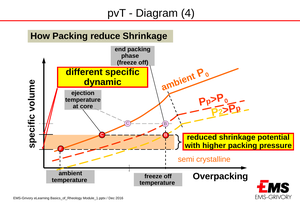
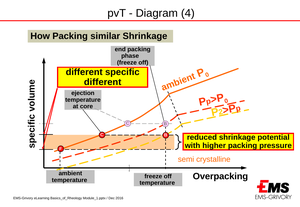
reduce: reduce -> similar (105, 36)
dynamic: dynamic -> different (103, 82)
